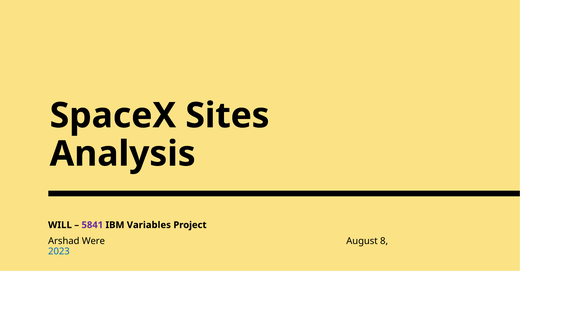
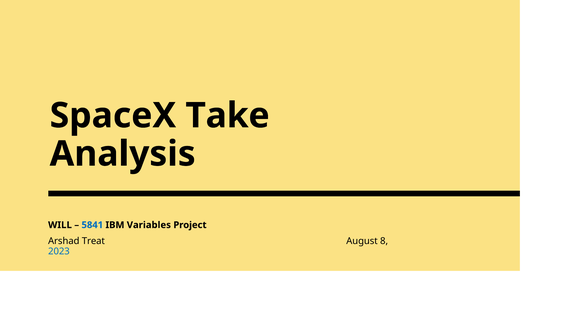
Sites: Sites -> Take (228, 116)
5841 colour: purple -> blue (92, 225)
Were: Were -> Treat (93, 241)
